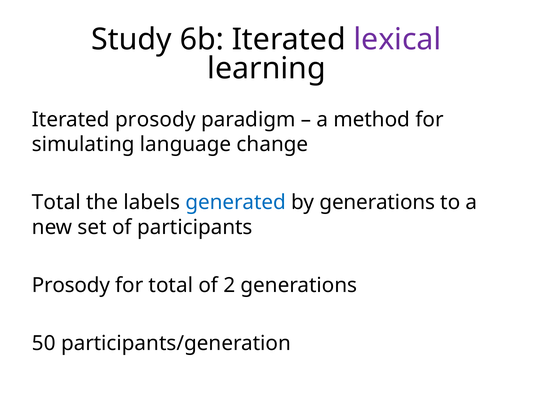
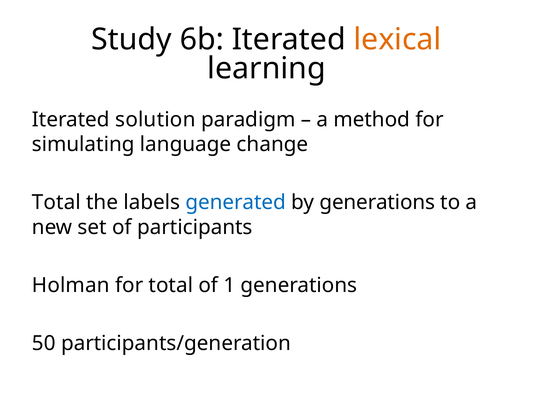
lexical colour: purple -> orange (397, 39)
Iterated prosody: prosody -> solution (155, 119)
Prosody: Prosody -> Holman (71, 285)
2: 2 -> 1 (229, 285)
